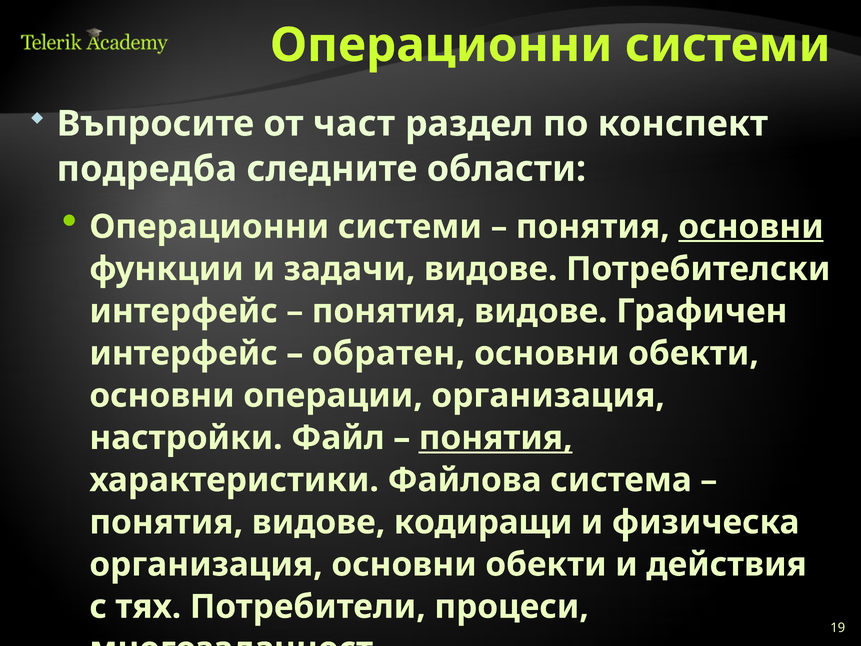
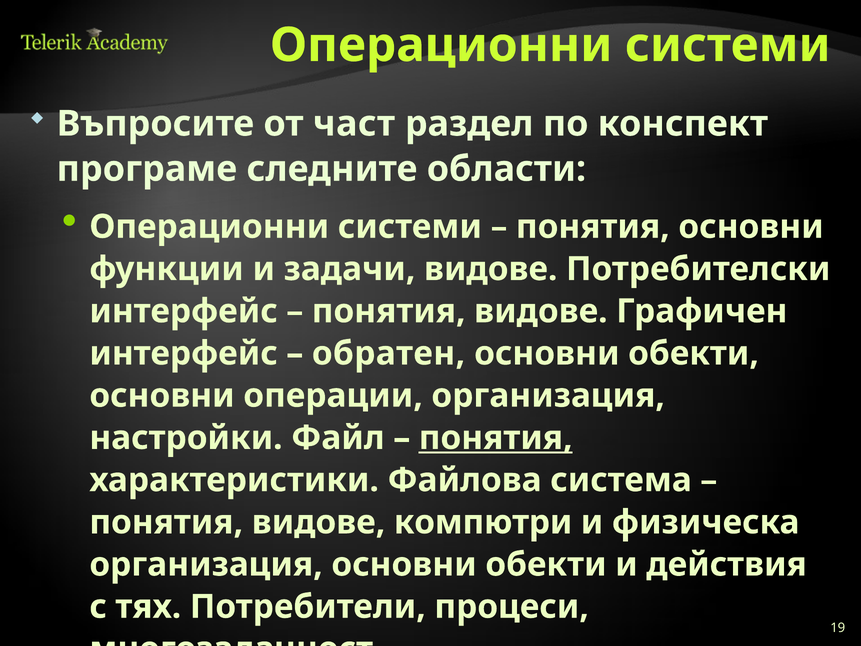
подредба: подредба -> програме (147, 169)
основни underline: present -> none (751, 227)
кодиращи: кодиращи -> компютри (483, 522)
